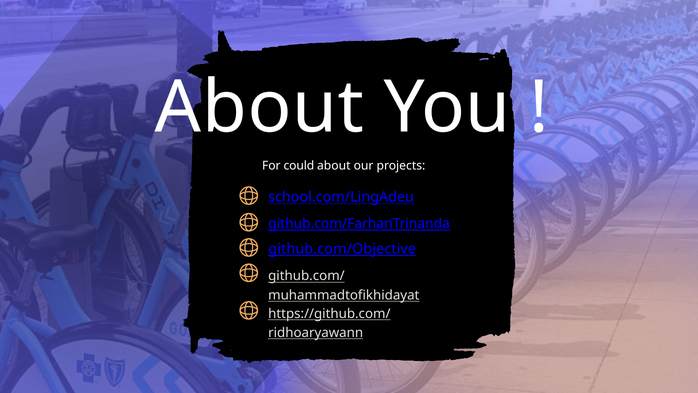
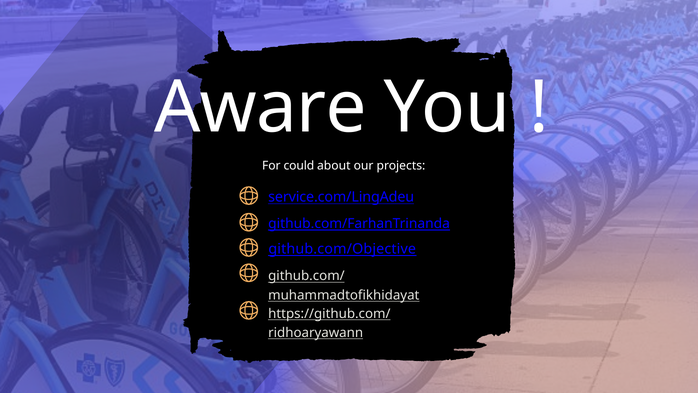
About: About -> Aware (260, 108)
school.com/LingAdeu: school.com/LingAdeu -> service.com/LingAdeu (341, 197)
